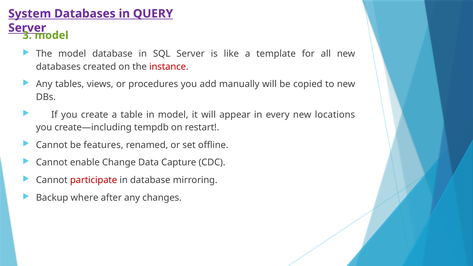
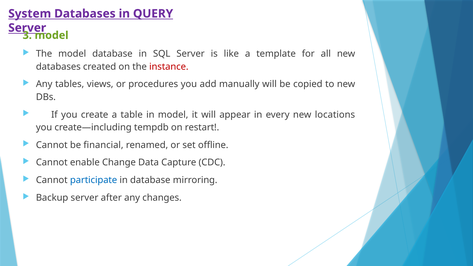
features: features -> financial (103, 145)
participate colour: red -> blue (94, 180)
Backup where: where -> server (85, 198)
